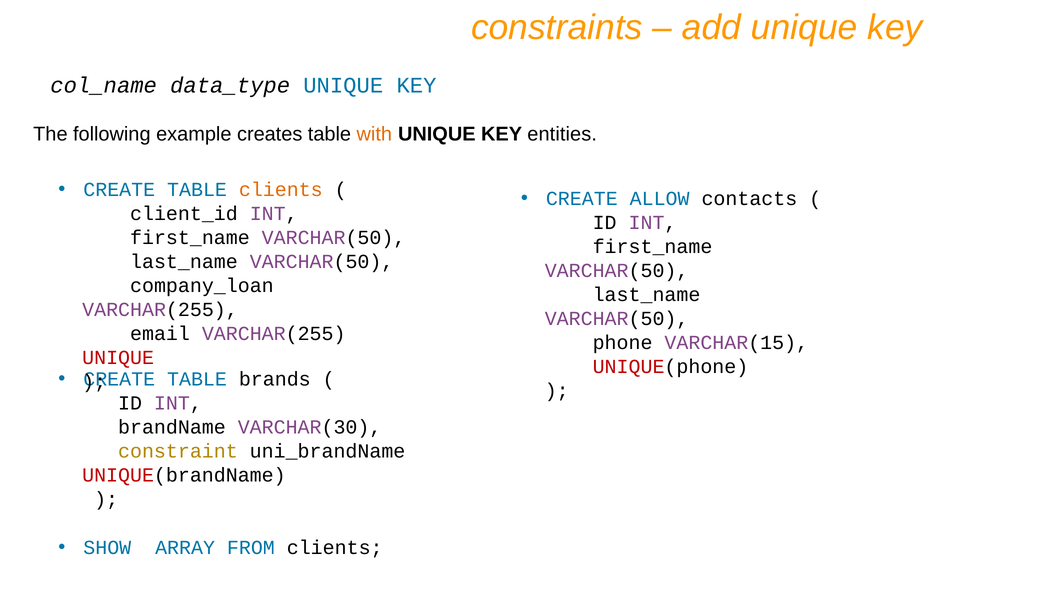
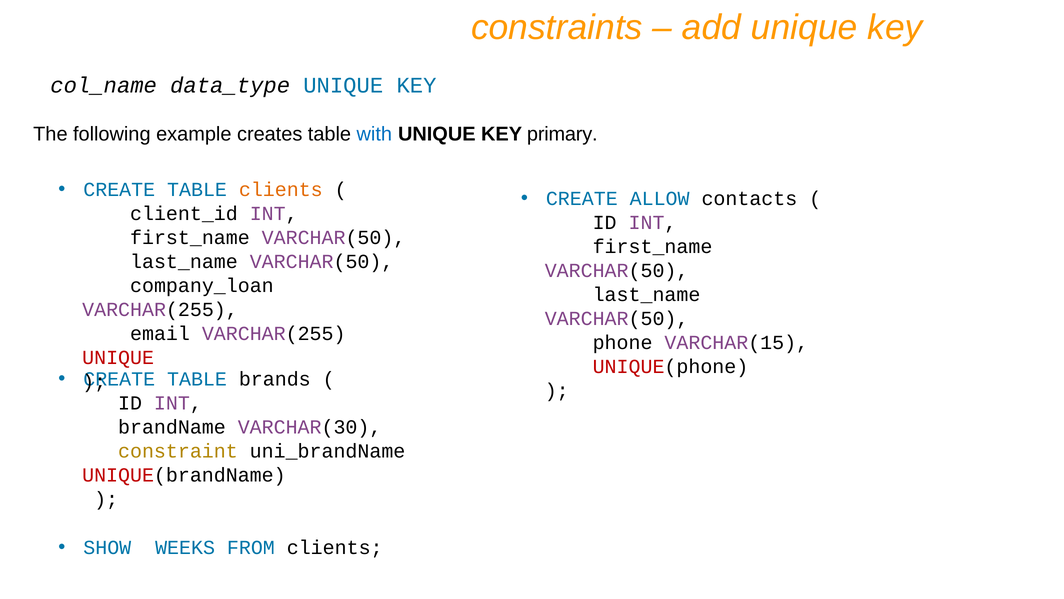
with colour: orange -> blue (374, 134)
entities: entities -> primary (562, 134)
ARRAY: ARRAY -> WEEKS (185, 547)
